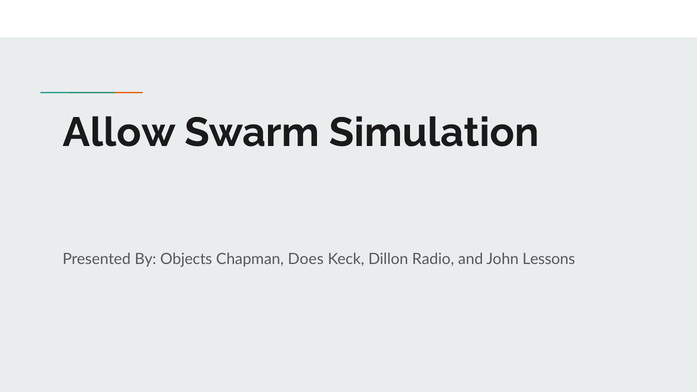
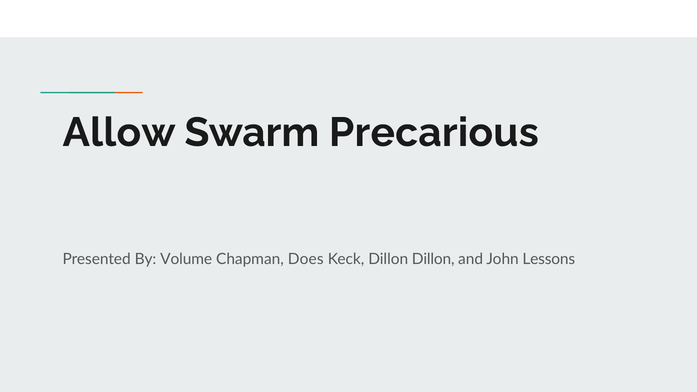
Simulation: Simulation -> Precarious (434, 133)
Objects: Objects -> Volume (186, 259)
Dillon Radio: Radio -> Dillon (433, 259)
